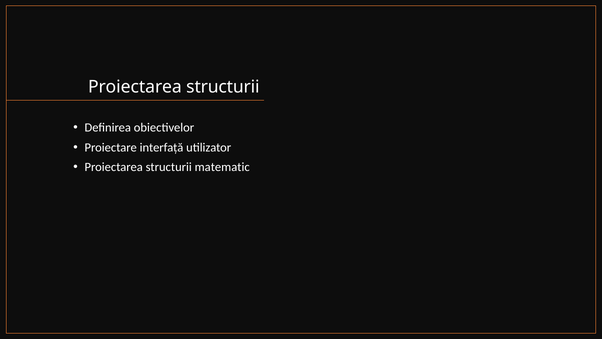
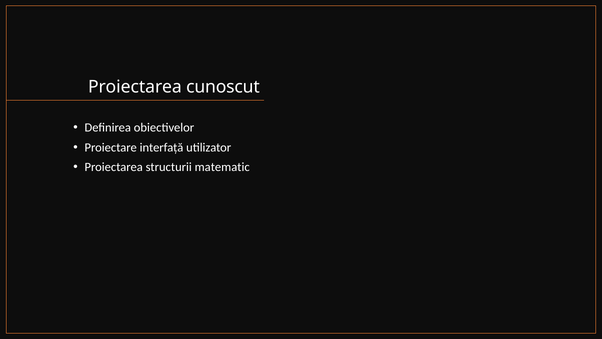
structurii: structurii -> cunoscut (223, 87)
